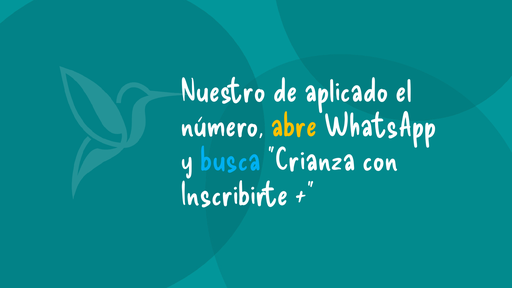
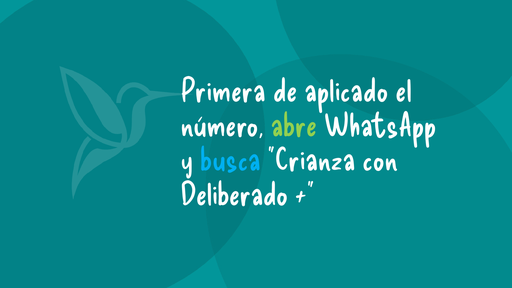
Nuestro: Nuestro -> Primera (223, 91)
abre colour: yellow -> light green (294, 126)
Inscribirte: Inscribirte -> Deliberado (234, 195)
